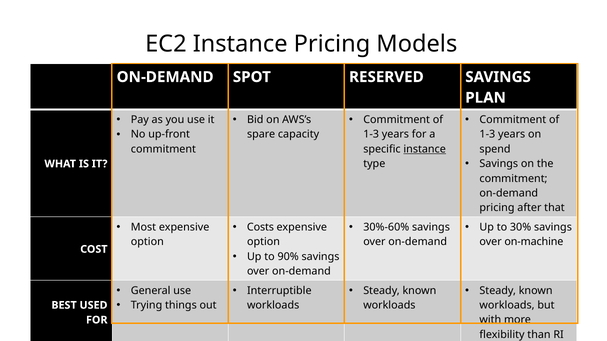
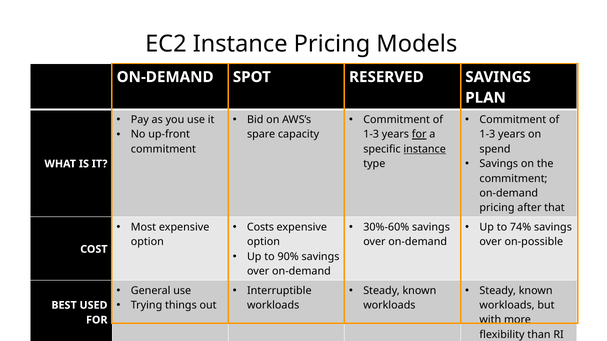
for underline: none -> present (419, 135)
30%: 30% -> 74% (521, 227)
on-machine: on-machine -> on-possible (534, 242)
